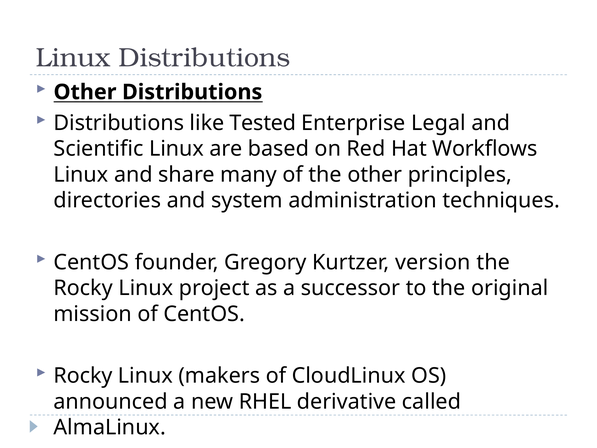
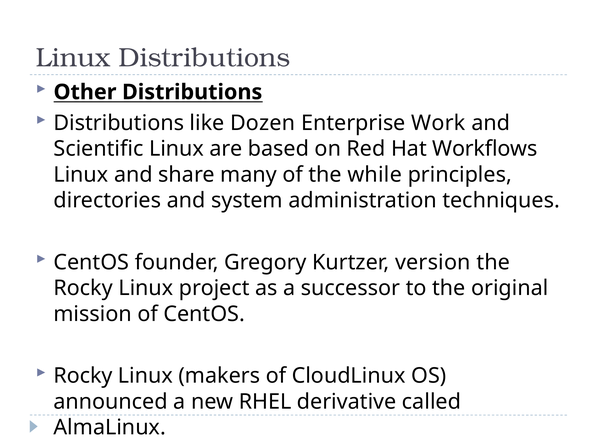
Tested: Tested -> Dozen (263, 123)
Legal: Legal -> Work (438, 123)
the other: other -> while (375, 175)
